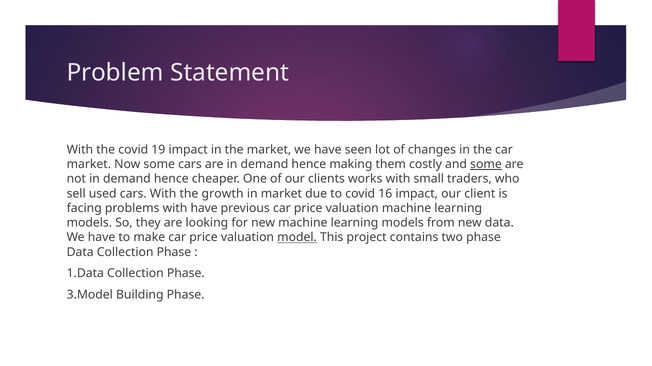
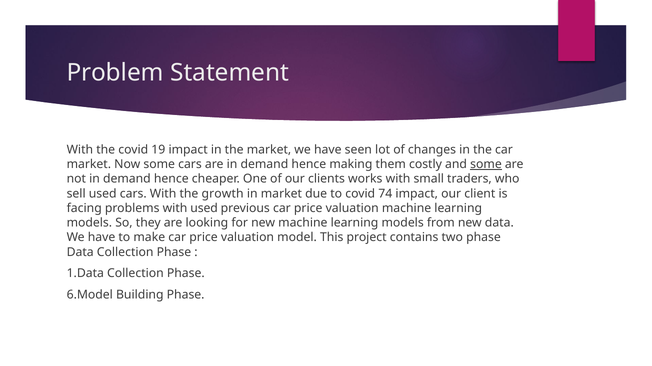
16: 16 -> 74 (385, 194)
with have: have -> used (204, 209)
model underline: present -> none (297, 238)
3.Model: 3.Model -> 6.Model (90, 295)
